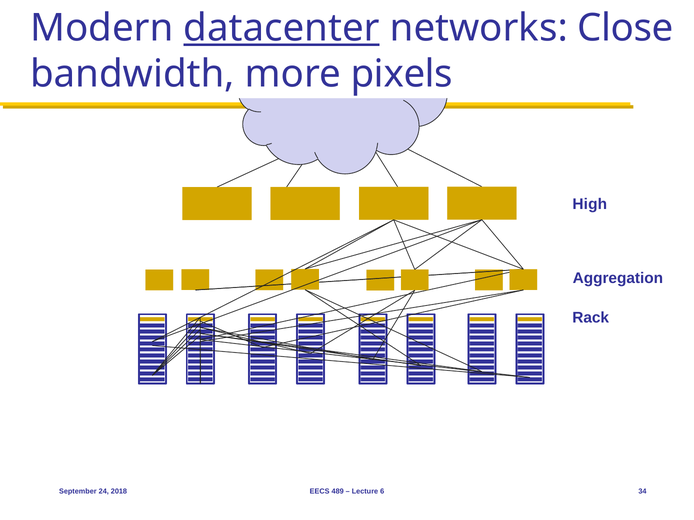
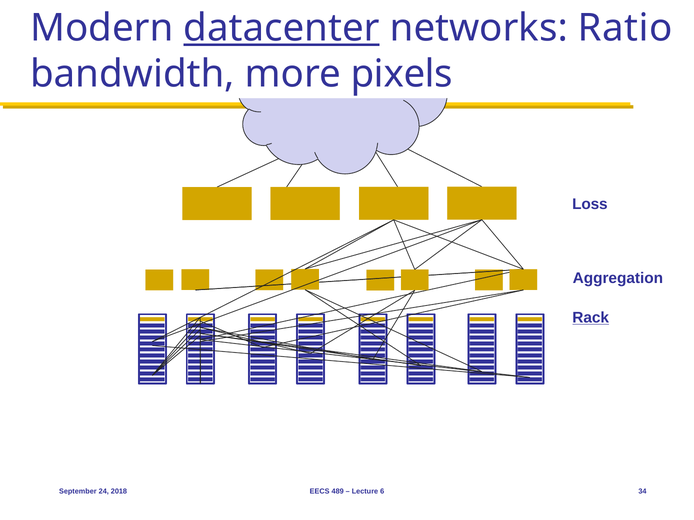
Close: Close -> Ratio (625, 28)
High: High -> Loss (590, 205)
Rack underline: none -> present (591, 318)
